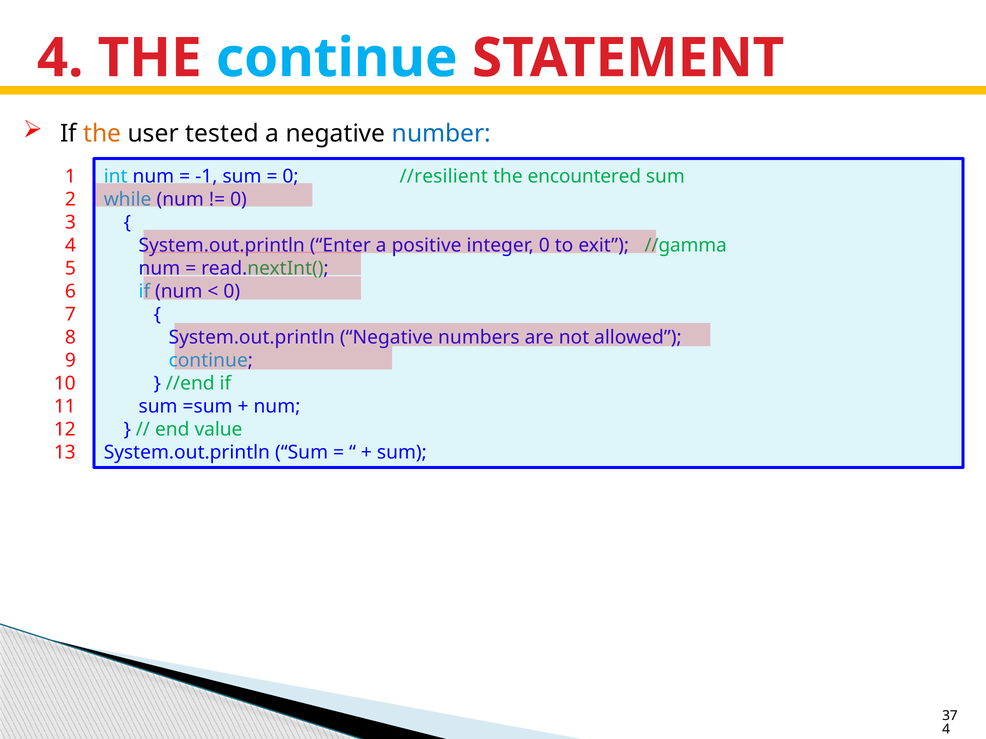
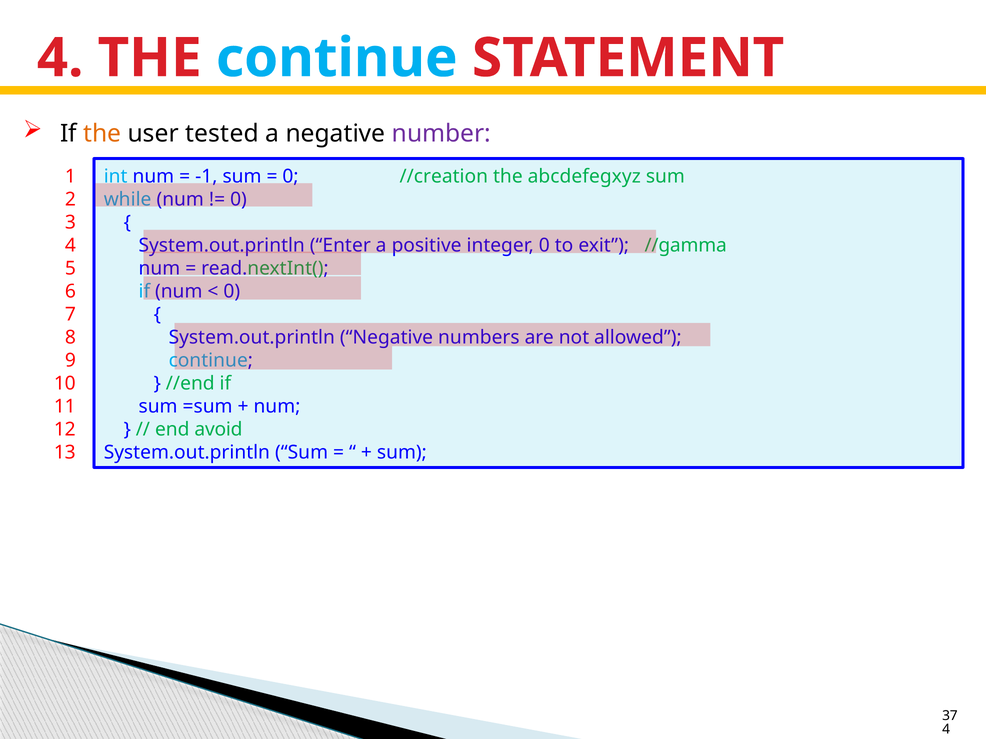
number colour: blue -> purple (441, 134)
//resilient: //resilient -> //creation (444, 176)
encountered: encountered -> abcdefegxyz (584, 176)
value: value -> avoid (219, 430)
